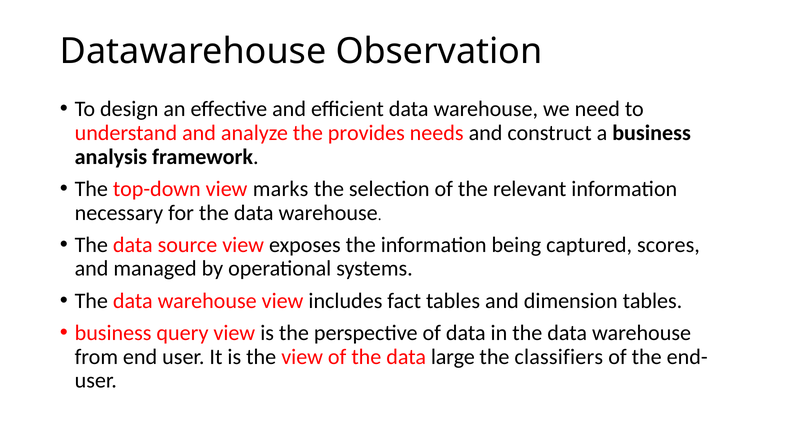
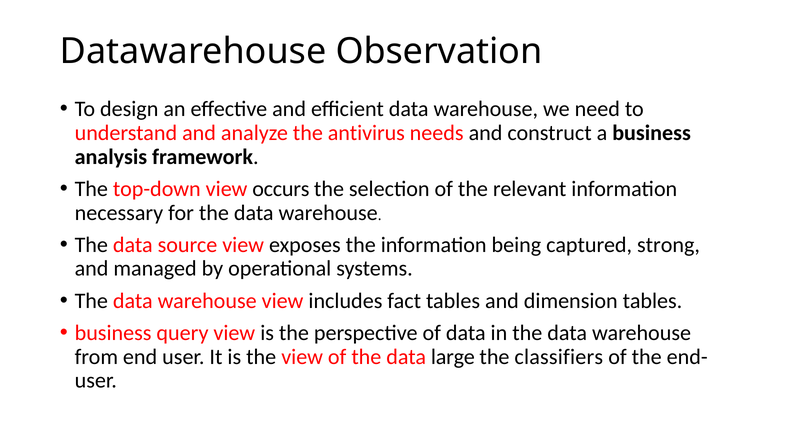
provides: provides -> antivirus (366, 133)
marks: marks -> occurs (281, 189)
scores: scores -> strong (669, 245)
